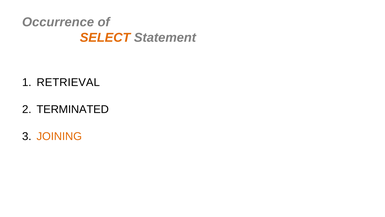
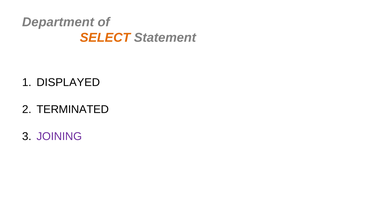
Occurrence: Occurrence -> Department (58, 22)
RETRIEVAL: RETRIEVAL -> DISPLAYED (68, 82)
JOINING colour: orange -> purple (59, 136)
